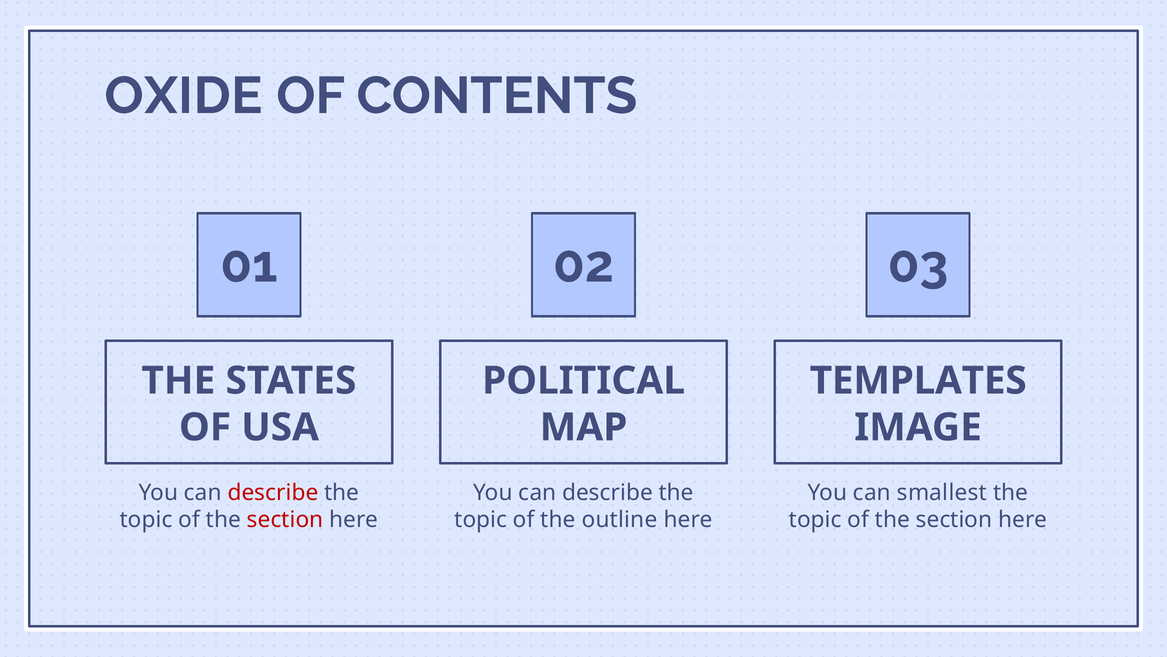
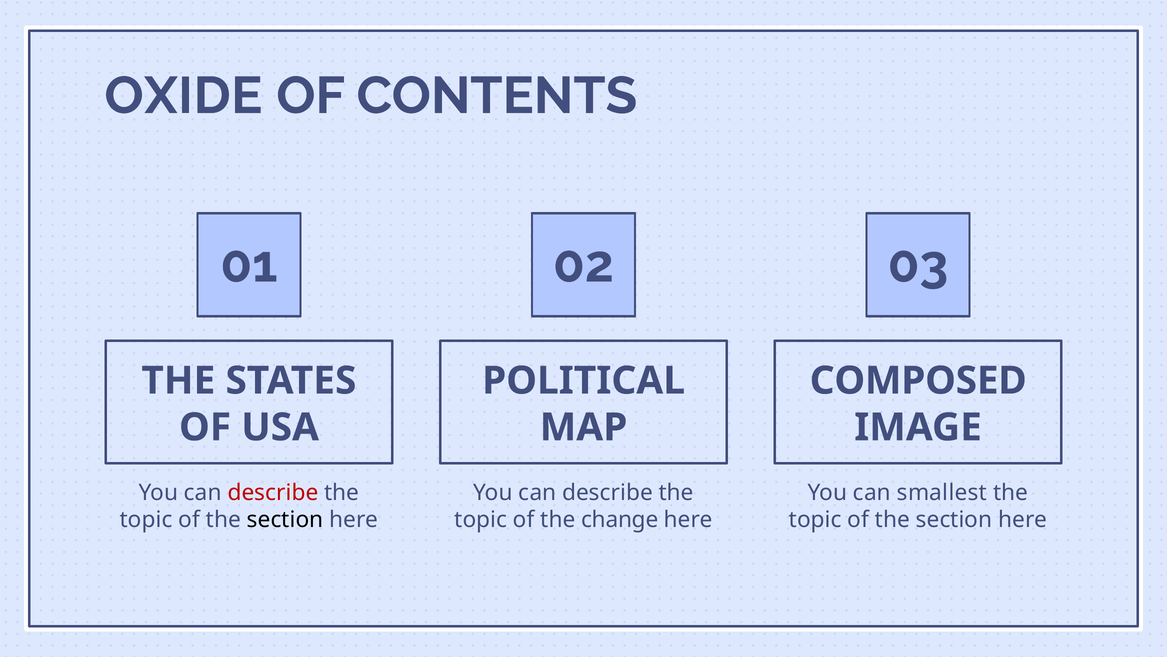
TEMPLATES: TEMPLATES -> COMPOSED (918, 380)
section colour: red -> black (285, 520)
outline: outline -> change (620, 520)
